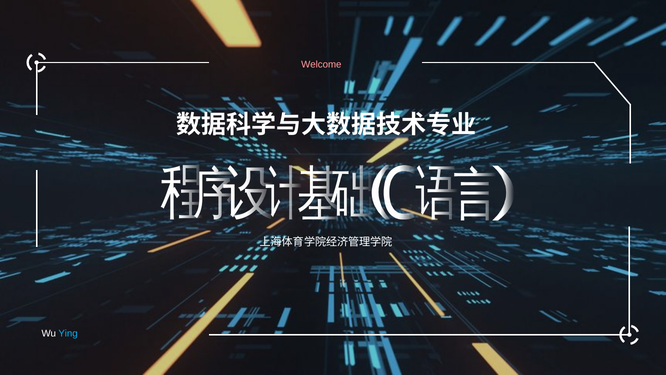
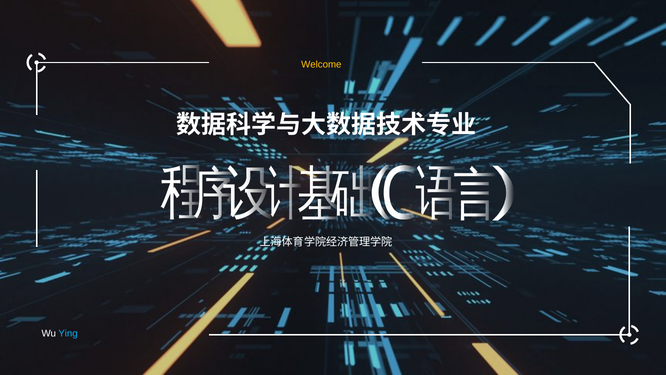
Welcome colour: pink -> yellow (321, 65)
